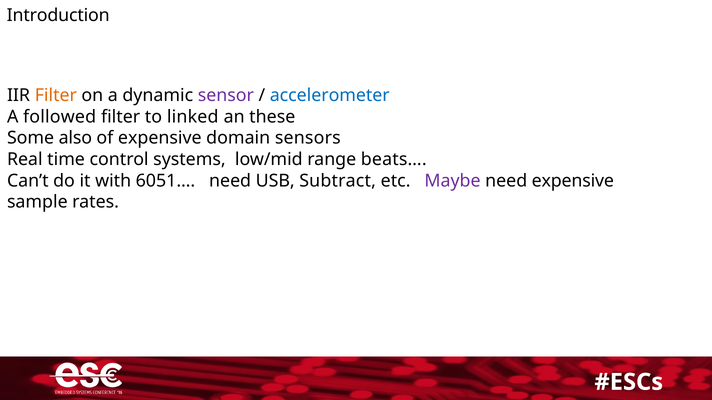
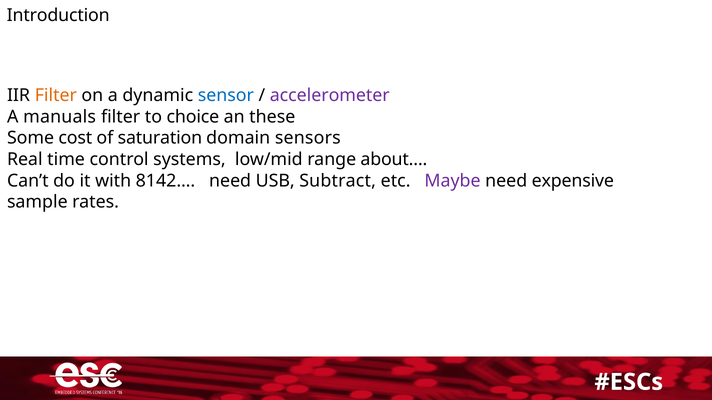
sensor colour: purple -> blue (226, 96)
accelerometer colour: blue -> purple (330, 96)
followed: followed -> manuals (60, 117)
linked: linked -> choice (193, 117)
also: also -> cost (75, 138)
of expensive: expensive -> saturation (160, 138)
beats…: beats… -> about… (394, 160)
6051…: 6051… -> 8142… (165, 181)
